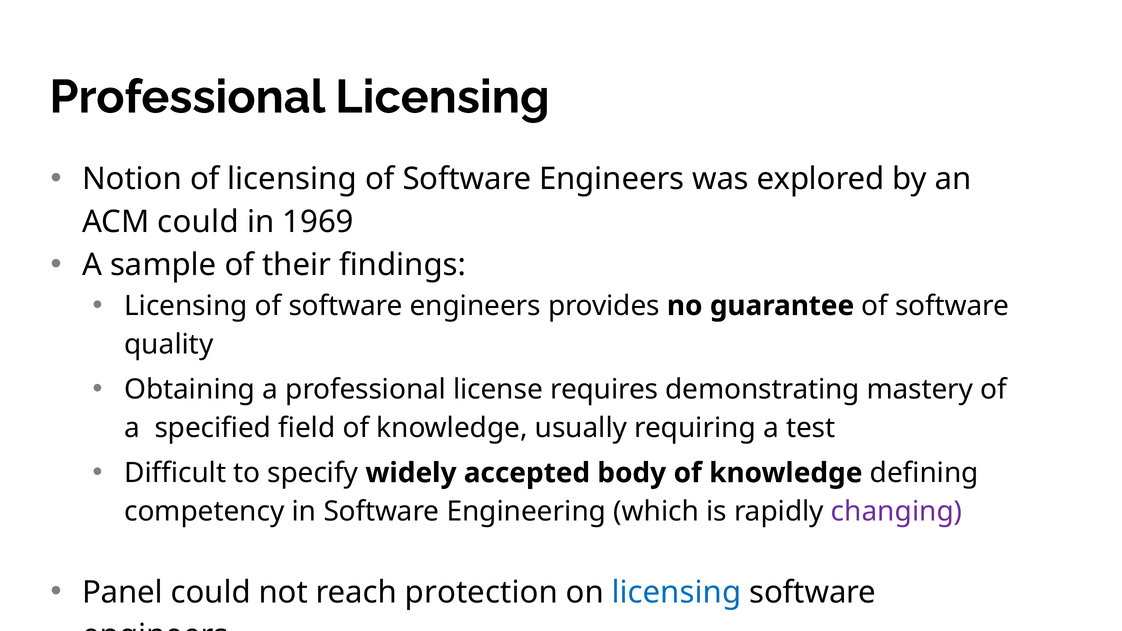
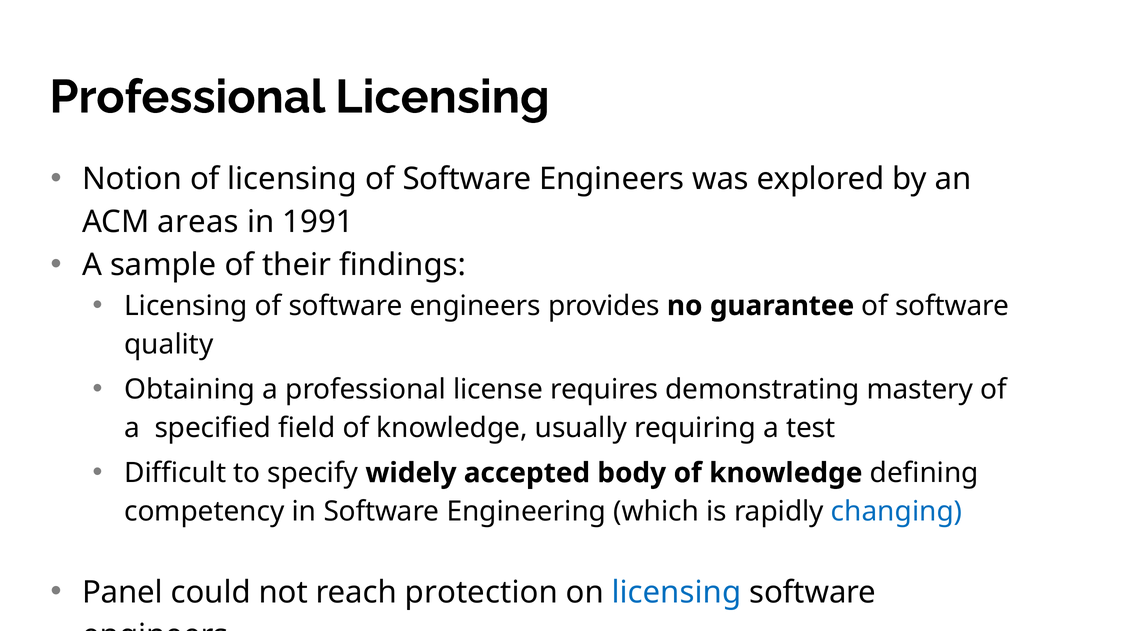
ACM could: could -> areas (198, 222)
1969: 1969 -> 1991 (318, 222)
changing colour: purple -> blue (897, 512)
